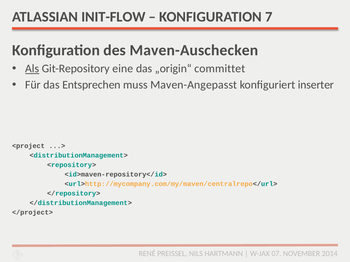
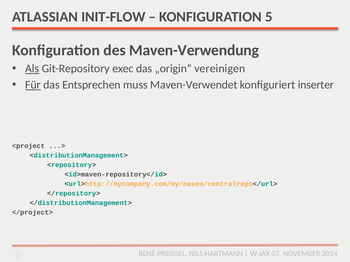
7: 7 -> 5 (269, 17)
Maven-Auschecken: Maven-Auschecken -> Maven-Verwendung (194, 50)
eine: eine -> exec (123, 69)
committet: committet -> vereinigen (220, 69)
Für underline: none -> present (33, 85)
Maven-Angepasst: Maven-Angepasst -> Maven-Verwendet (194, 85)
